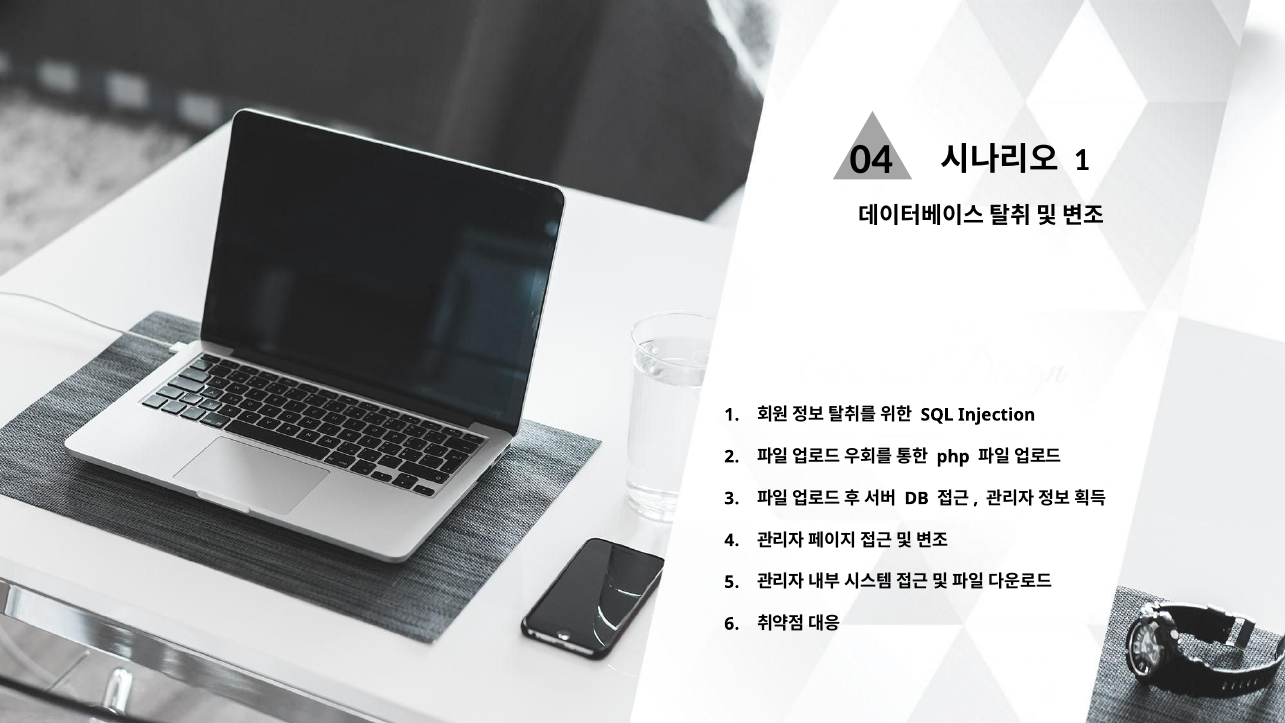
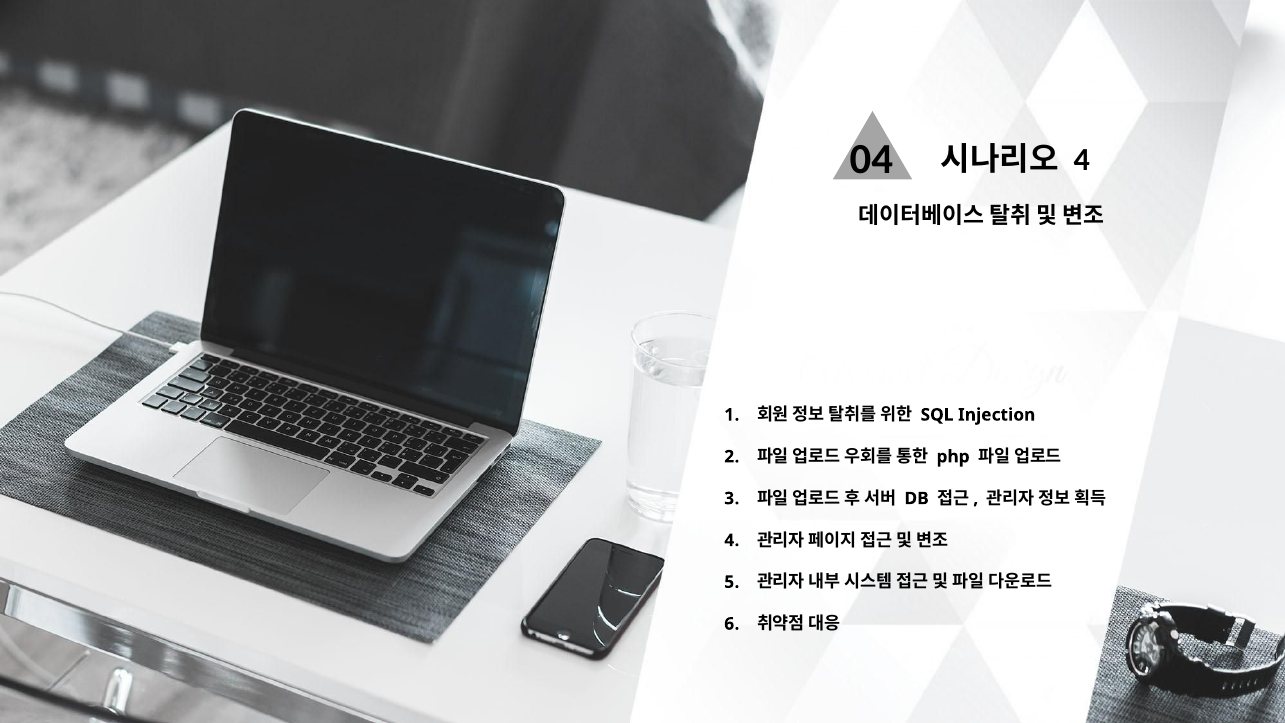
1: 1 -> 4 (1082, 160)
